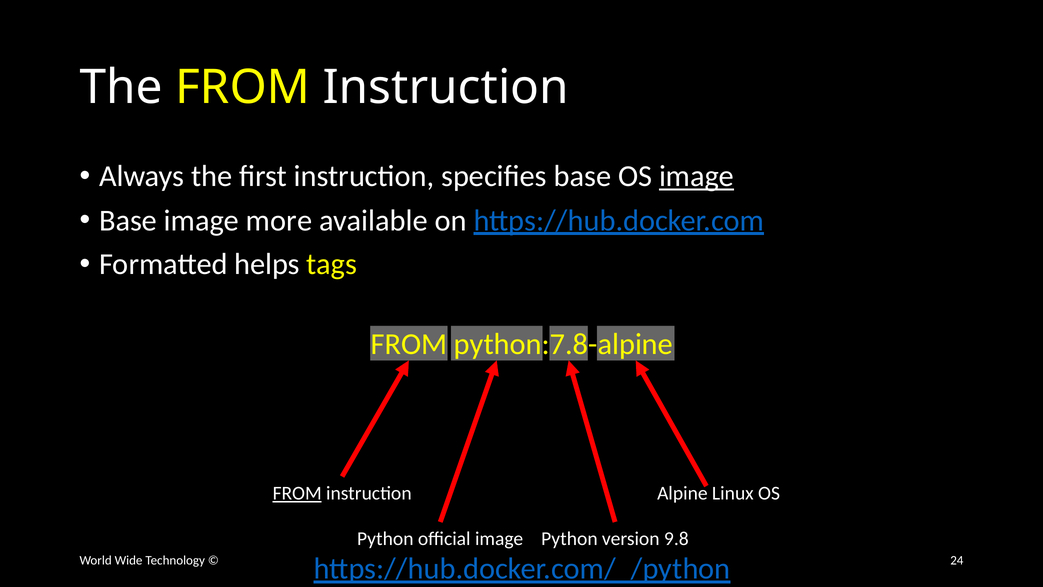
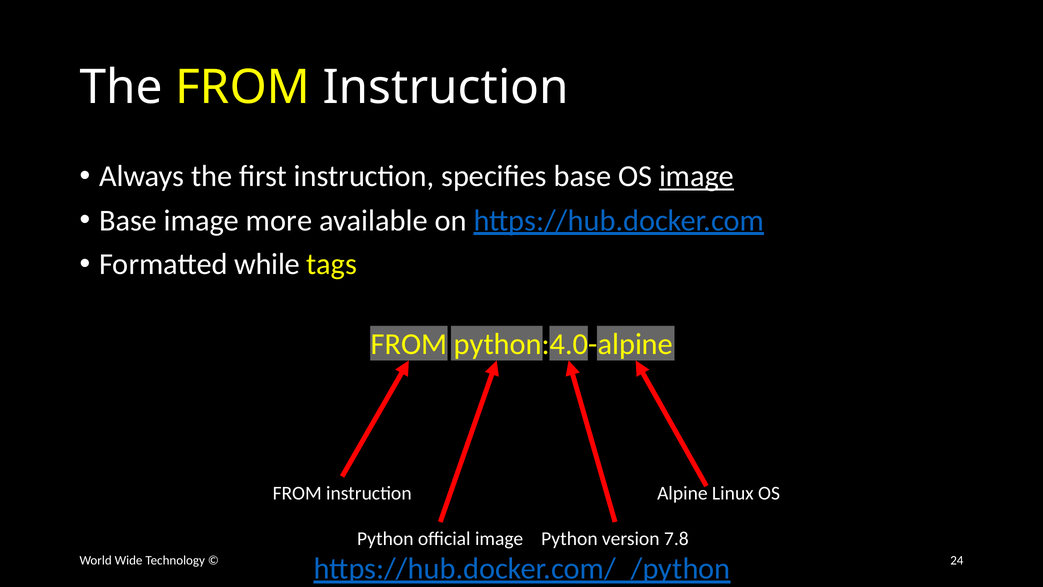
helps: helps -> while (267, 264)
python:7.8-alpine: python:7.8-alpine -> python:4.0-alpine (563, 344)
FROM underline: present -> none (297, 493)
9.8: 9.8 -> 7.8 (676, 539)
